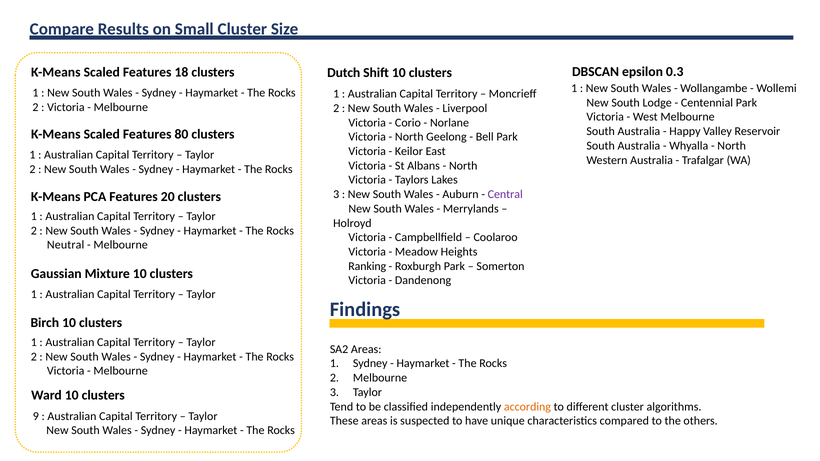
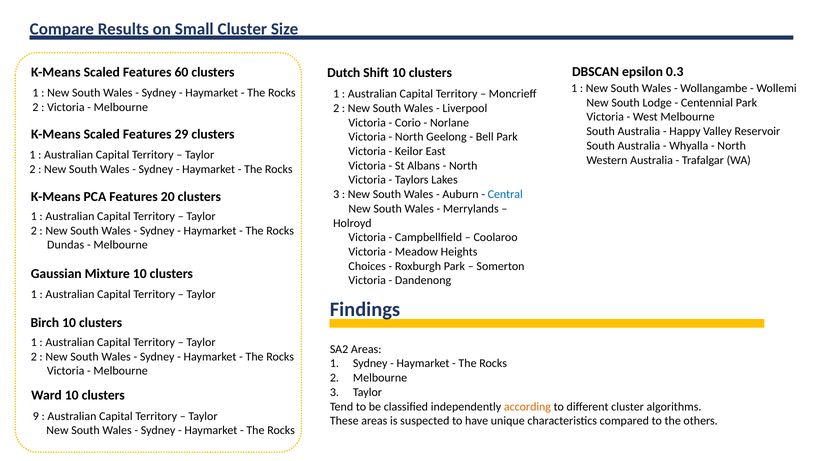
18: 18 -> 60 (181, 72)
80: 80 -> 29 (181, 134)
Central colour: purple -> blue (505, 194)
Neutral: Neutral -> Dundas (66, 245)
Ranking: Ranking -> Choices (367, 266)
